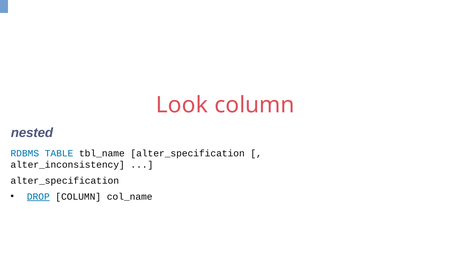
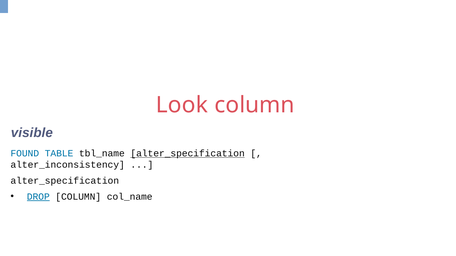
nested: nested -> visible (32, 133)
RDBMS: RDBMS -> FOUND (25, 154)
alter_specification underline: none -> present (188, 154)
